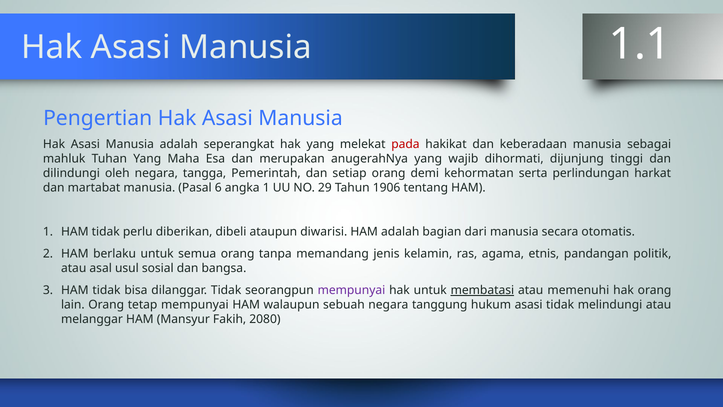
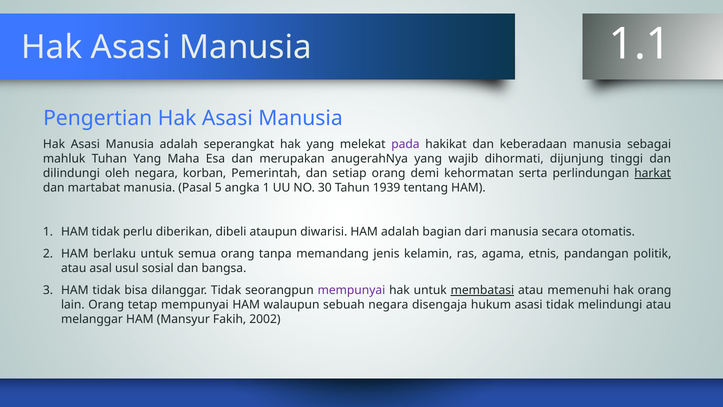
pada colour: red -> purple (405, 144)
tangga: tangga -> korban (205, 173)
harkat underline: none -> present (653, 173)
6: 6 -> 5 (218, 188)
29: 29 -> 30 (325, 188)
1906: 1906 -> 1939 (387, 188)
tanggung: tanggung -> disengaja (440, 305)
2080: 2080 -> 2002 (265, 319)
